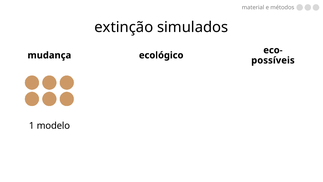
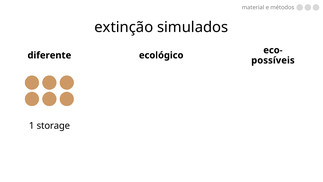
mudança: mudança -> diferente (49, 55)
modelo: modelo -> storage (53, 126)
